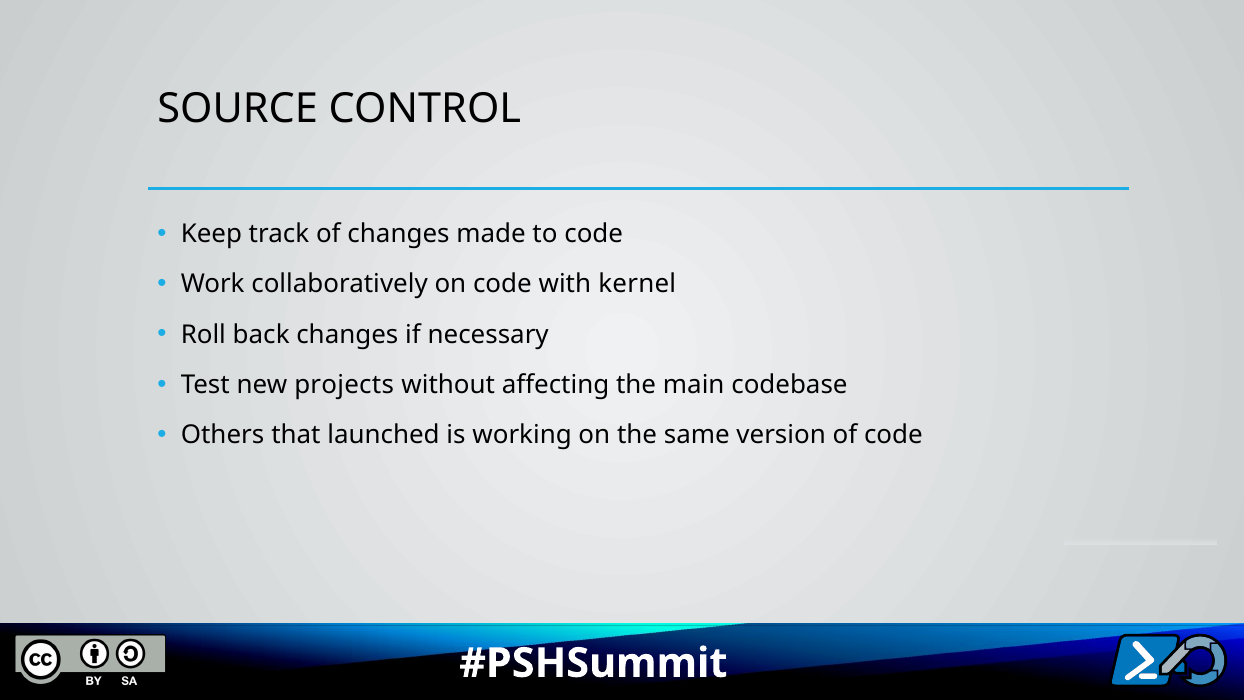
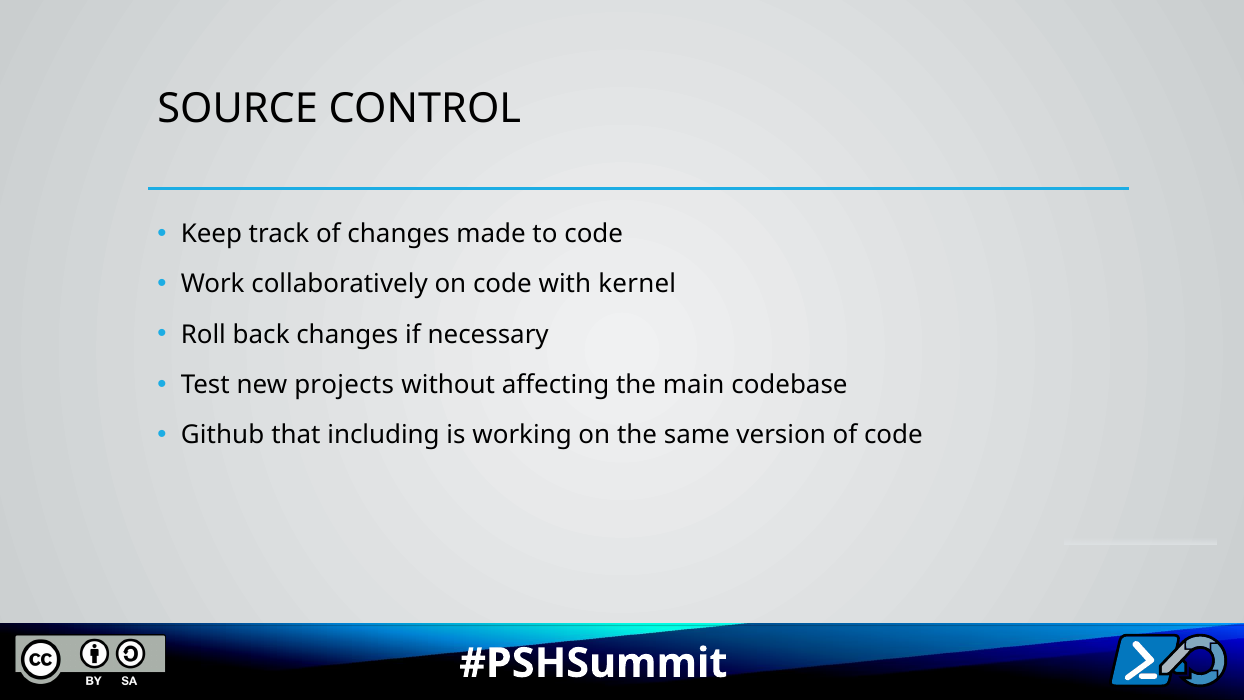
Others: Others -> Github (223, 435)
launched: launched -> including (384, 435)
